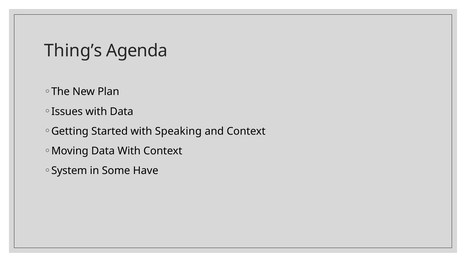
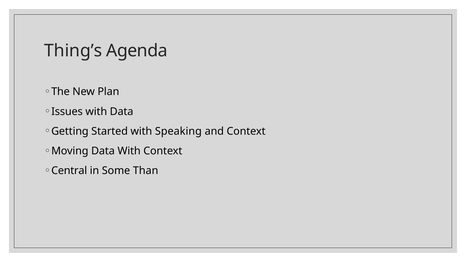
System: System -> Central (69, 171)
Have: Have -> Than (146, 171)
